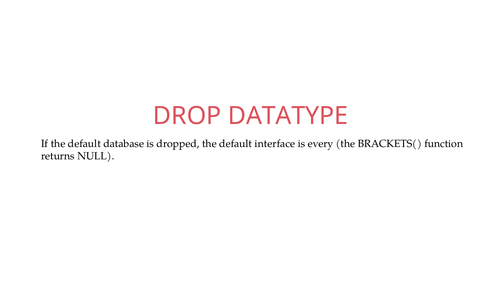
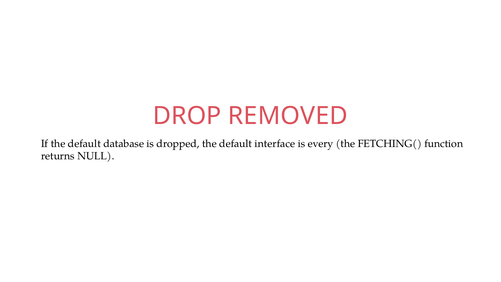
DATATYPE: DATATYPE -> REMOVED (288, 116)
BRACKETS(: BRACKETS( -> FETCHING( (390, 143)
